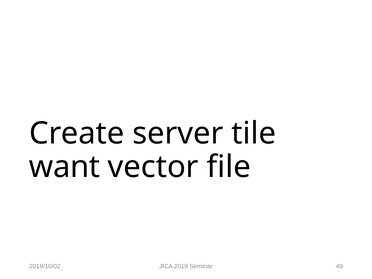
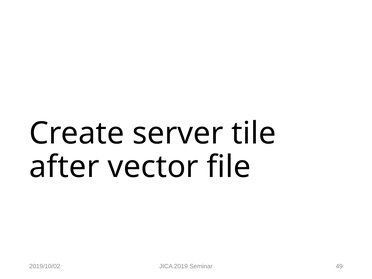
want: want -> after (64, 167)
